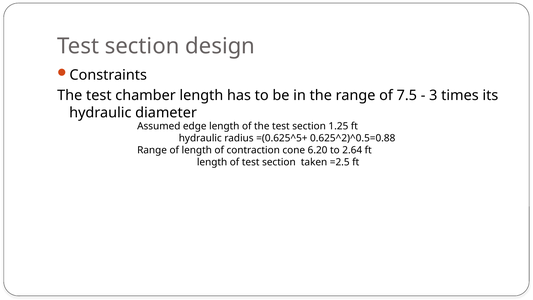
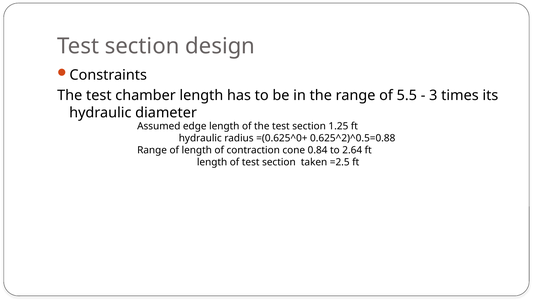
7.5: 7.5 -> 5.5 (407, 95)
=(0.625^5+: =(0.625^5+ -> =(0.625^0+ (282, 138)
6.20: 6.20 -> 0.84 (318, 150)
